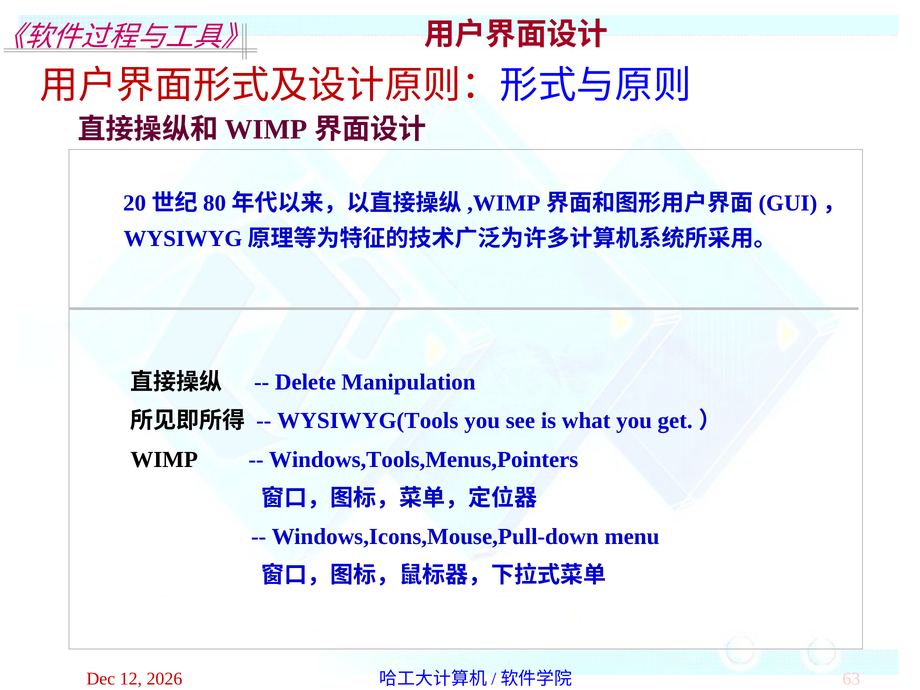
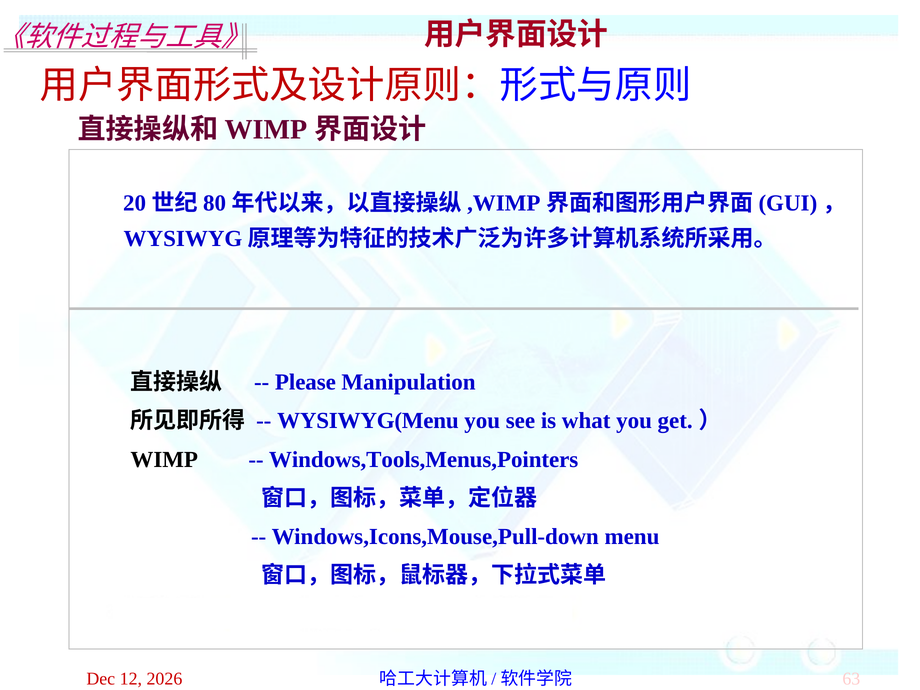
Delete: Delete -> Please (305, 382)
WYSIWYG(Tools: WYSIWYG(Tools -> WYSIWYG(Menu (368, 421)
